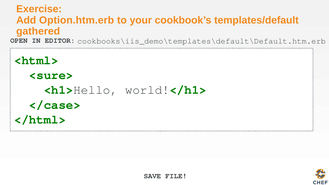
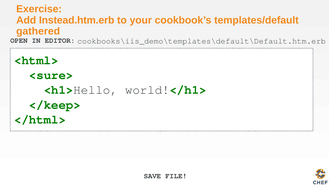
Option.htm.erb: Option.htm.erb -> Instead.htm.erb (77, 20)
</case>: </case> -> </keep> (55, 105)
